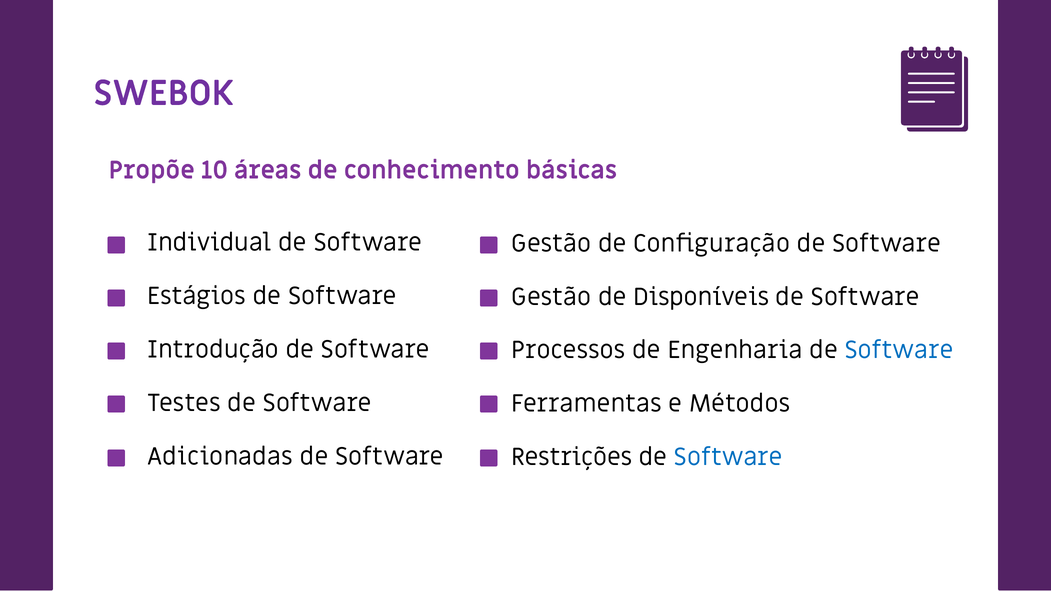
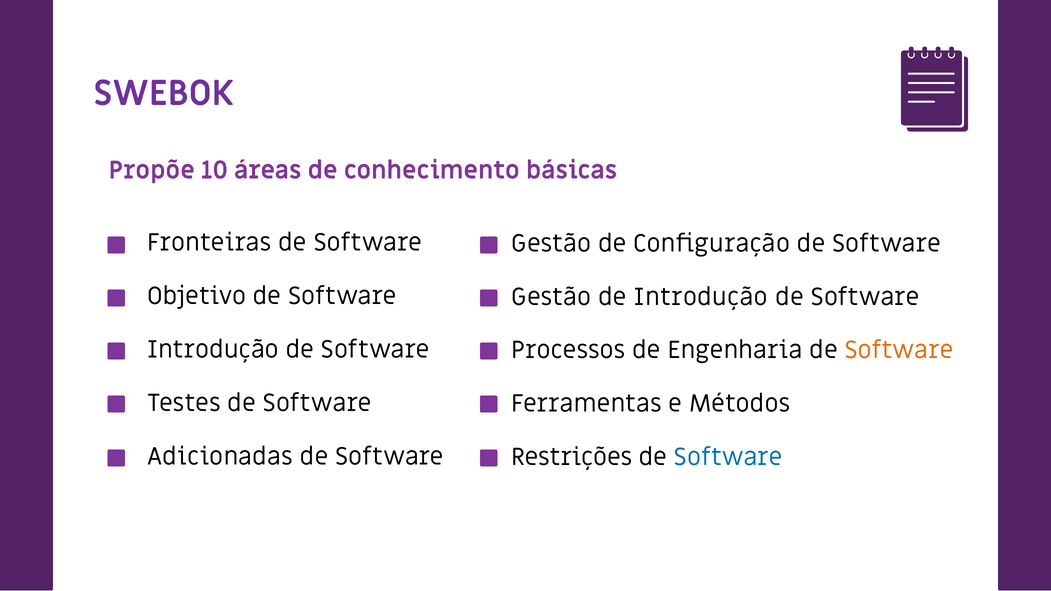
Individual: Individual -> Fronteiras (209, 243)
Estágios: Estágios -> Objetivo (197, 296)
de Disponíveis: Disponíveis -> Introdução (701, 297)
Software colour: blue -> orange (899, 350)
